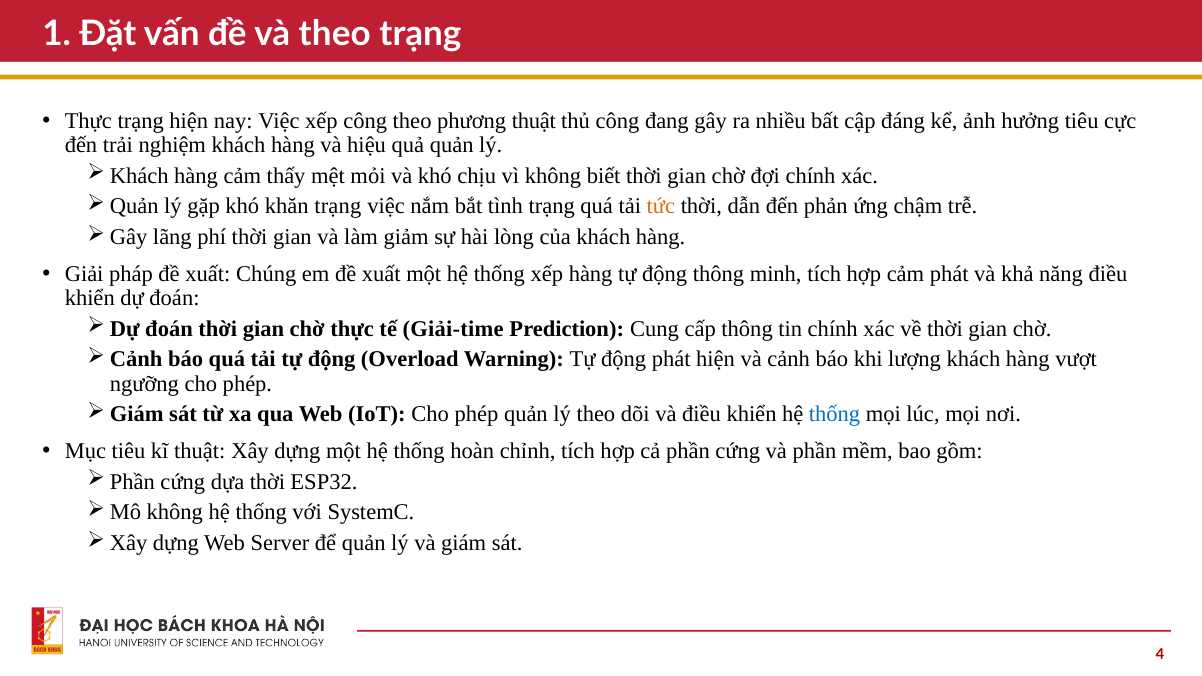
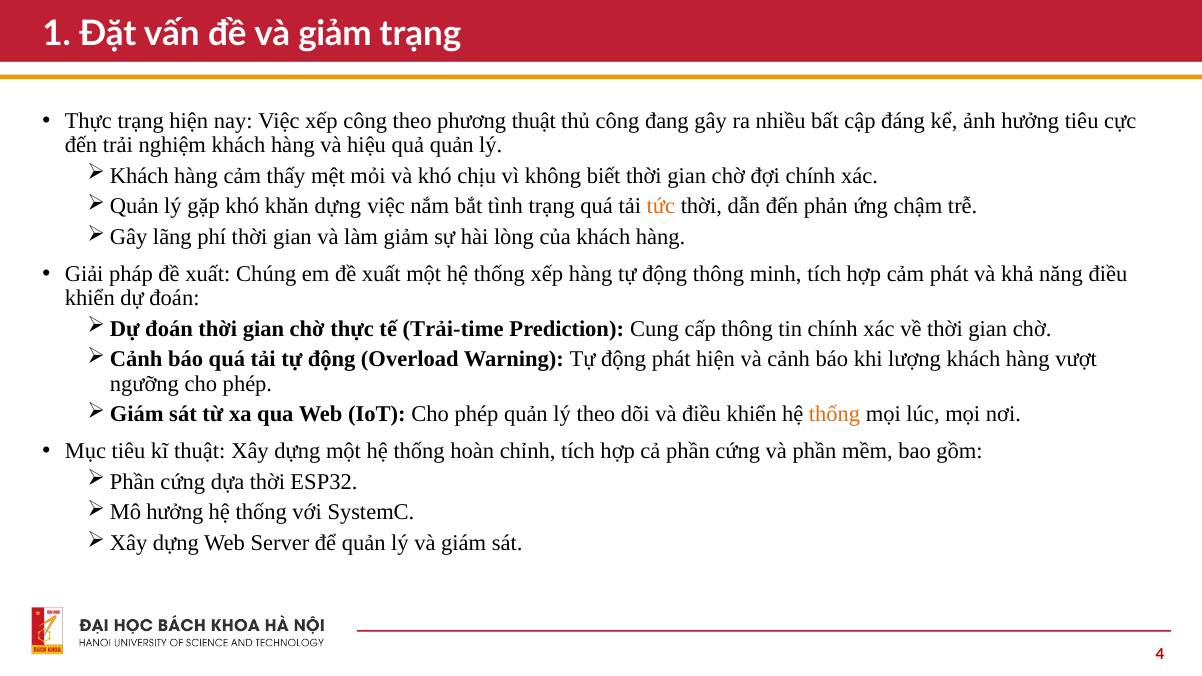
và theo: theo -> giảm (335, 34)
khăn trạng: trạng -> dựng (338, 206)
Giải-time: Giải-time -> Trải-time (453, 329)
thống colour: blue -> orange (835, 414)
không: không -> hưởng (175, 512)
